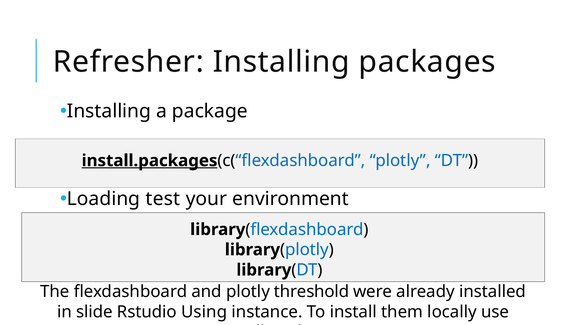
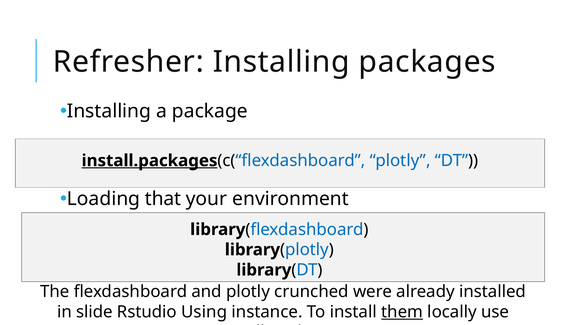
test: test -> that (163, 199)
threshold: threshold -> crunched (311, 292)
them underline: none -> present (402, 313)
